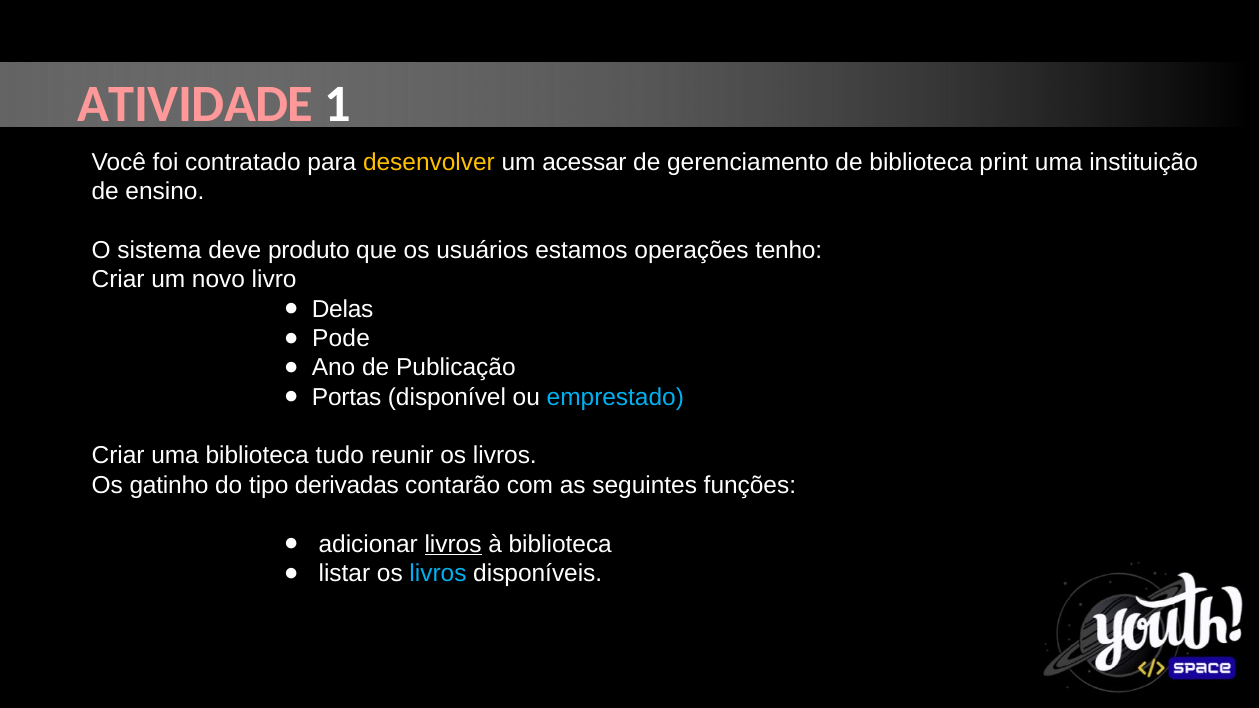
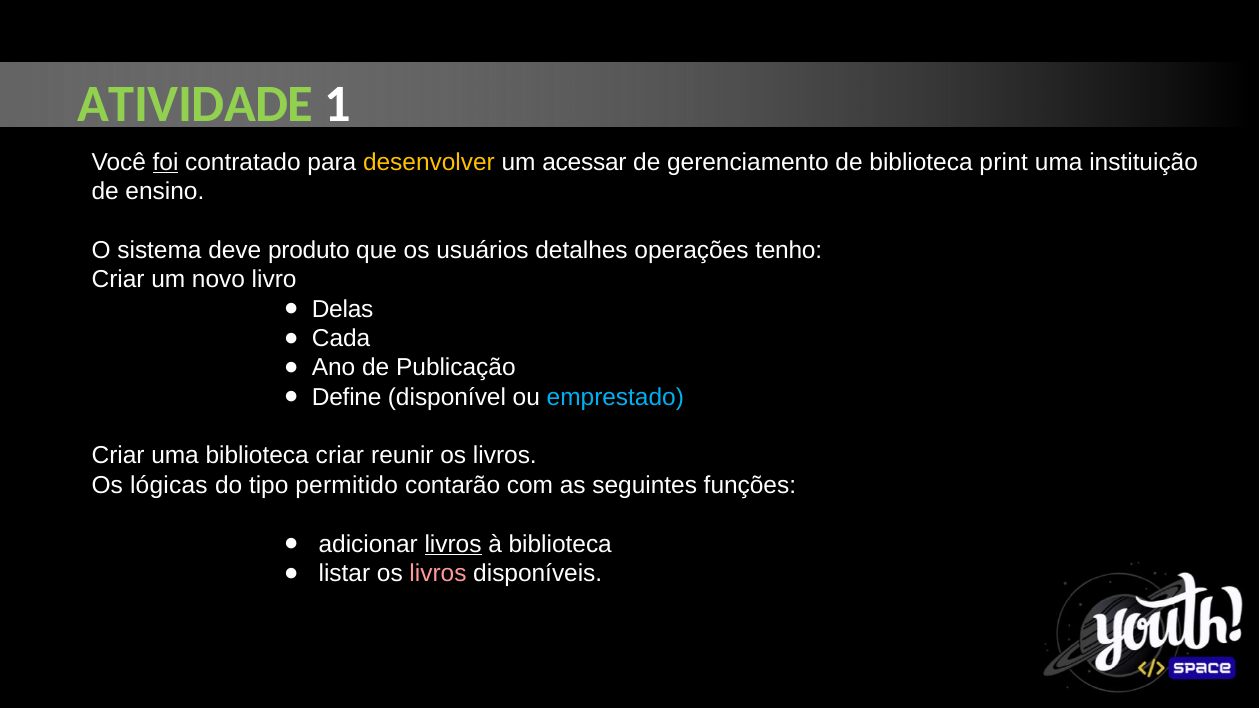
ATIVIDADE colour: pink -> light green (195, 104)
foi underline: none -> present (166, 162)
estamos: estamos -> detalhes (582, 250)
Pode: Pode -> Cada (341, 338)
Portas: Portas -> Define (347, 397)
biblioteca tudo: tudo -> criar (340, 456)
gatinho: gatinho -> lógicas (169, 485)
derivadas: derivadas -> permitido (347, 485)
livros colour: light blue -> pink (438, 574)
